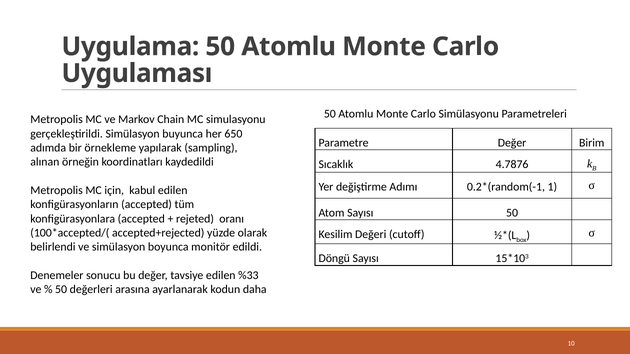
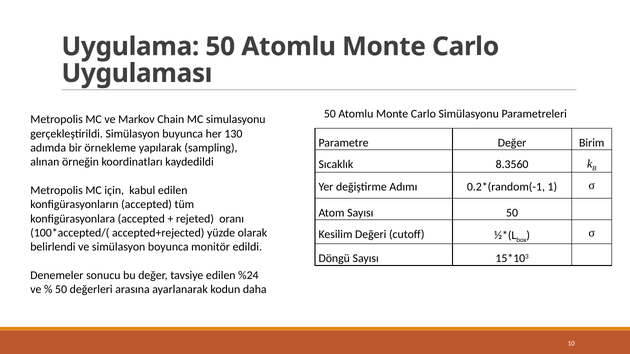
650: 650 -> 130 (233, 134)
4.7876: 4.7876 -> 8.3560 (512, 164)
%33: %33 -> %24 (248, 276)
